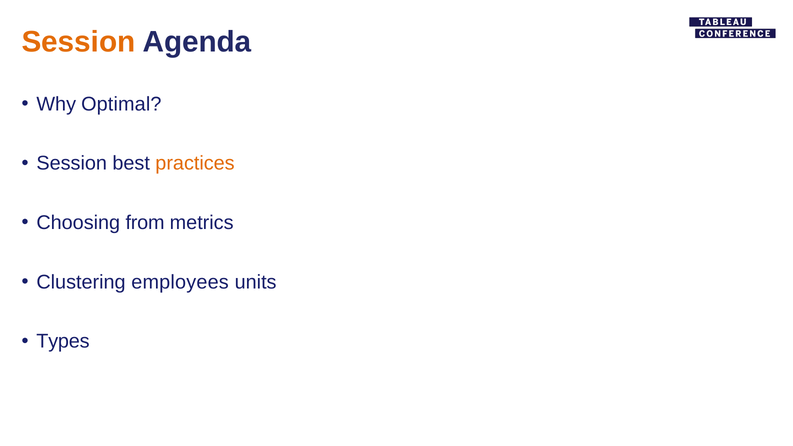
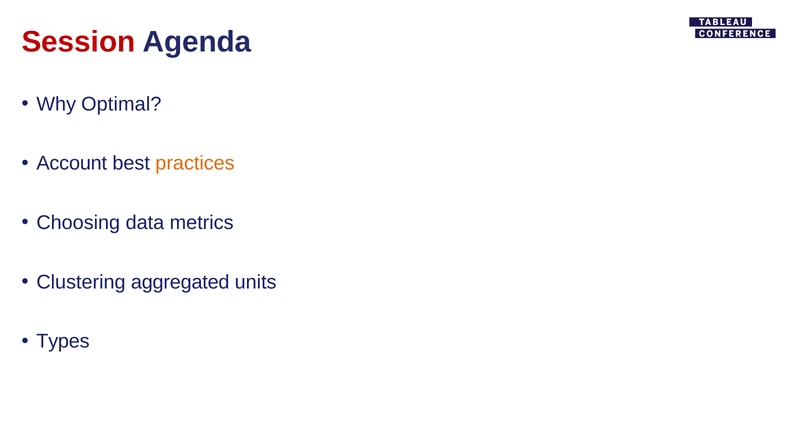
Session colour: orange -> red (79, 42)
Session: Session -> Account (72, 163)
from: from -> data (145, 223)
employees: employees -> aggregated (180, 282)
